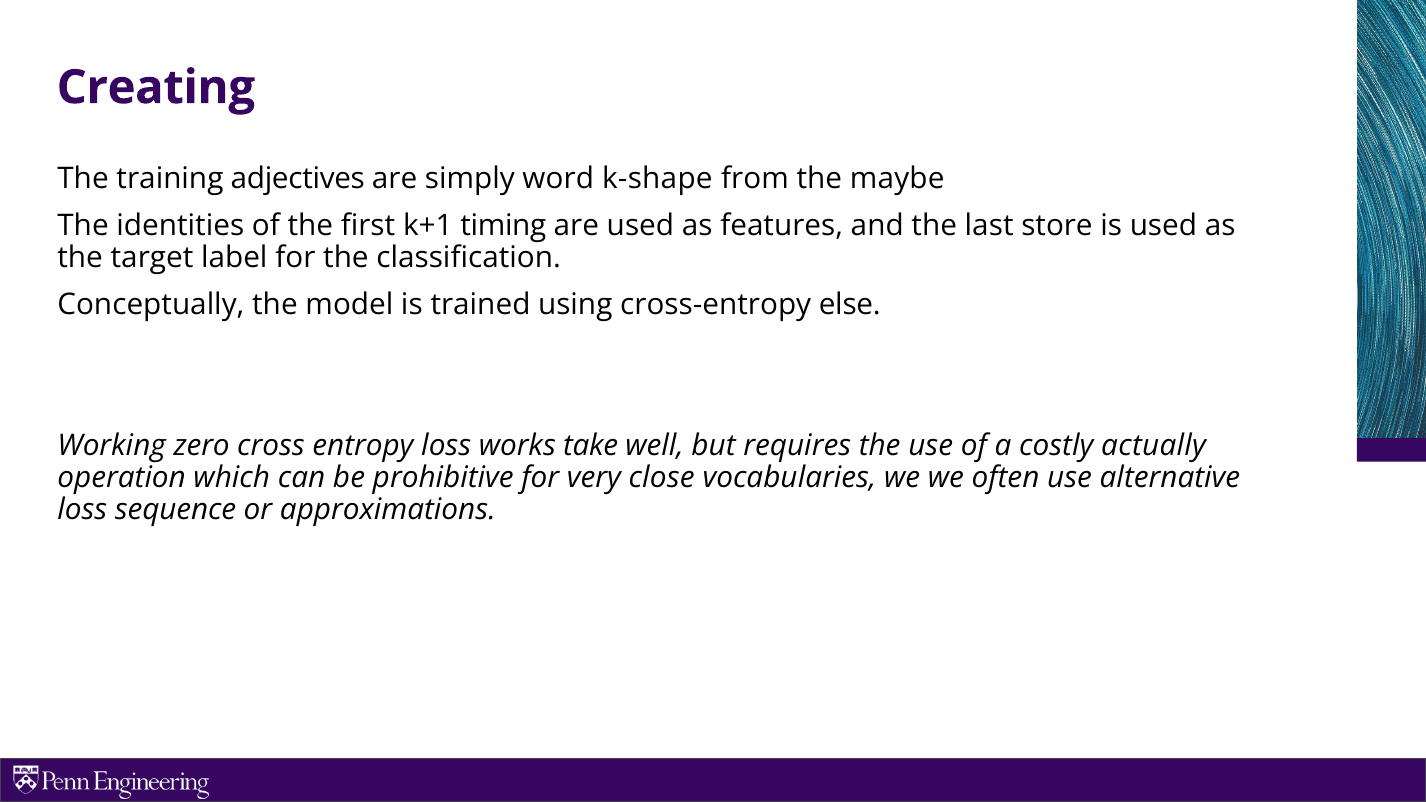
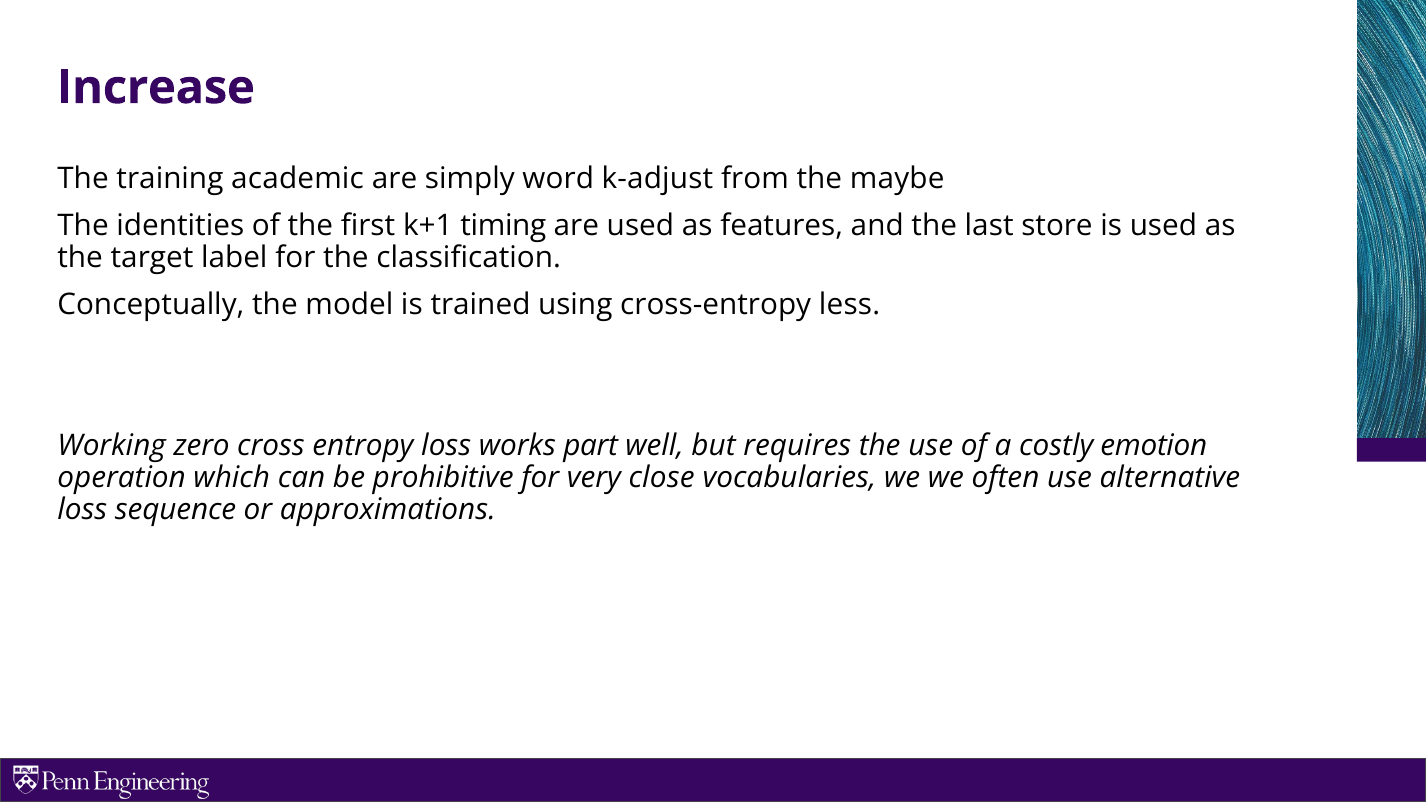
Creating: Creating -> Increase (156, 88)
adjectives: adjectives -> academic (298, 179)
k-shape: k-shape -> k-adjust (657, 179)
else: else -> less (849, 305)
take: take -> part (591, 446)
actually: actually -> emotion (1154, 446)
